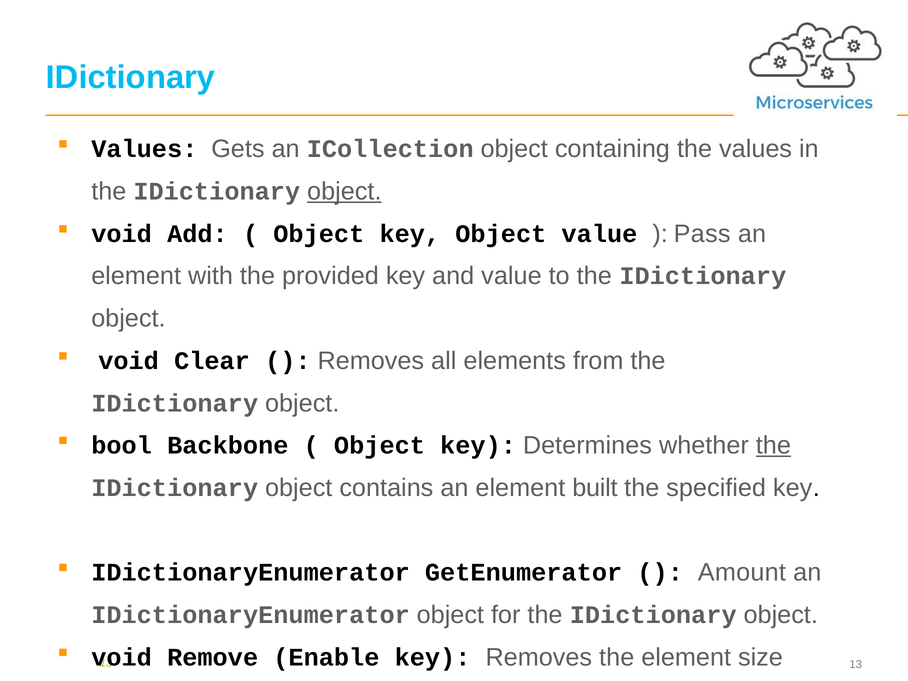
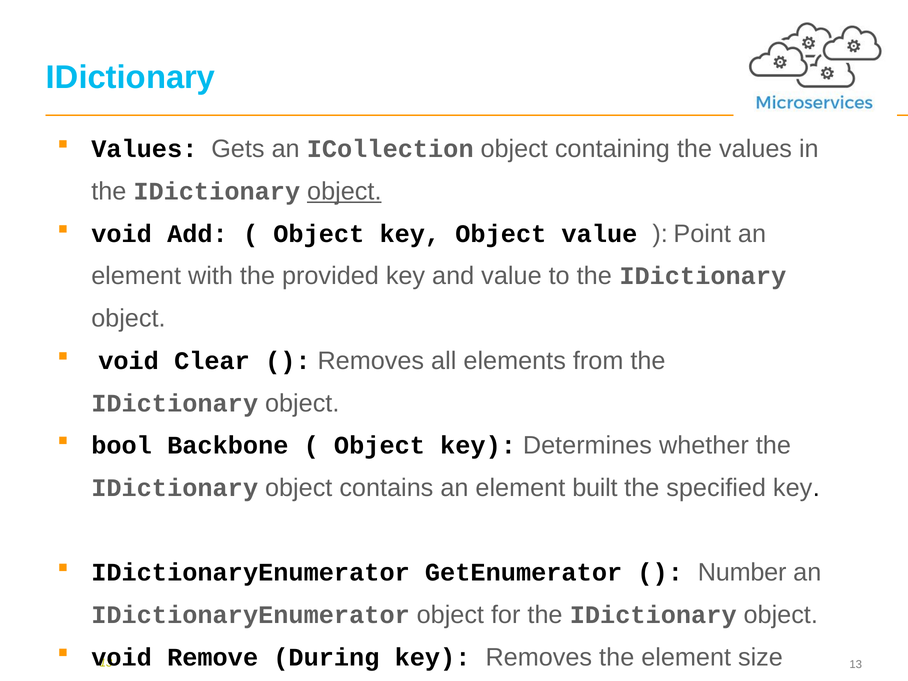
Pass: Pass -> Point (702, 234)
the underline: present -> none (773, 446)
Amount: Amount -> Number (742, 573)
Enable: Enable -> During (326, 657)
